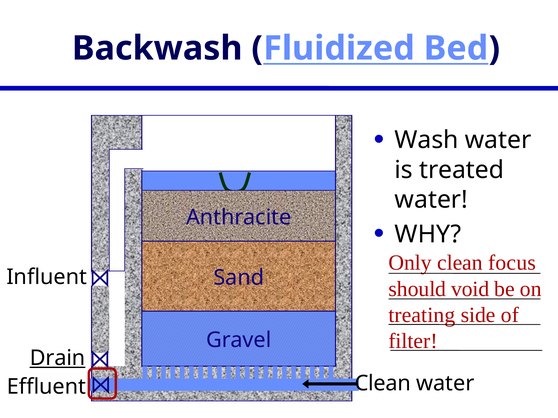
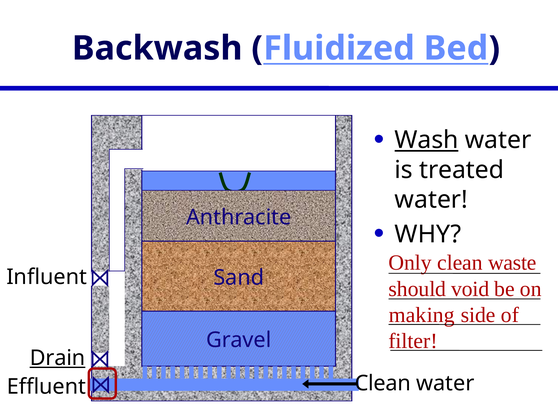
Wash underline: none -> present (427, 140)
focus: focus -> waste (512, 263)
treating: treating -> making (422, 315)
